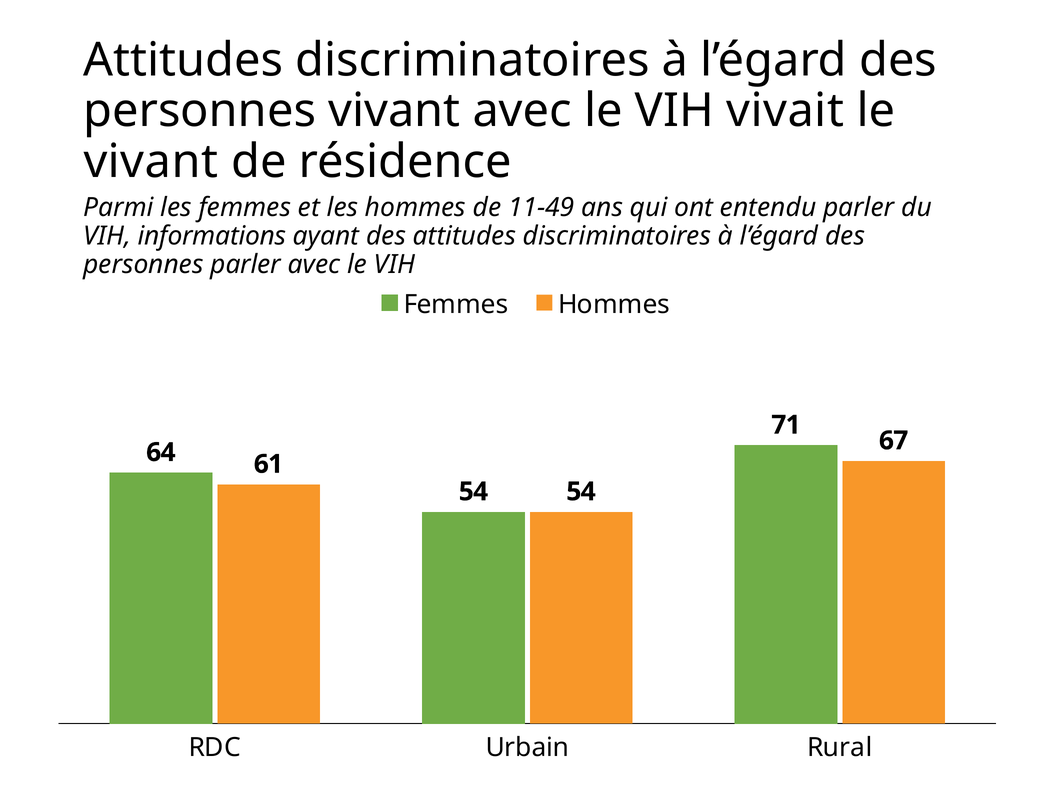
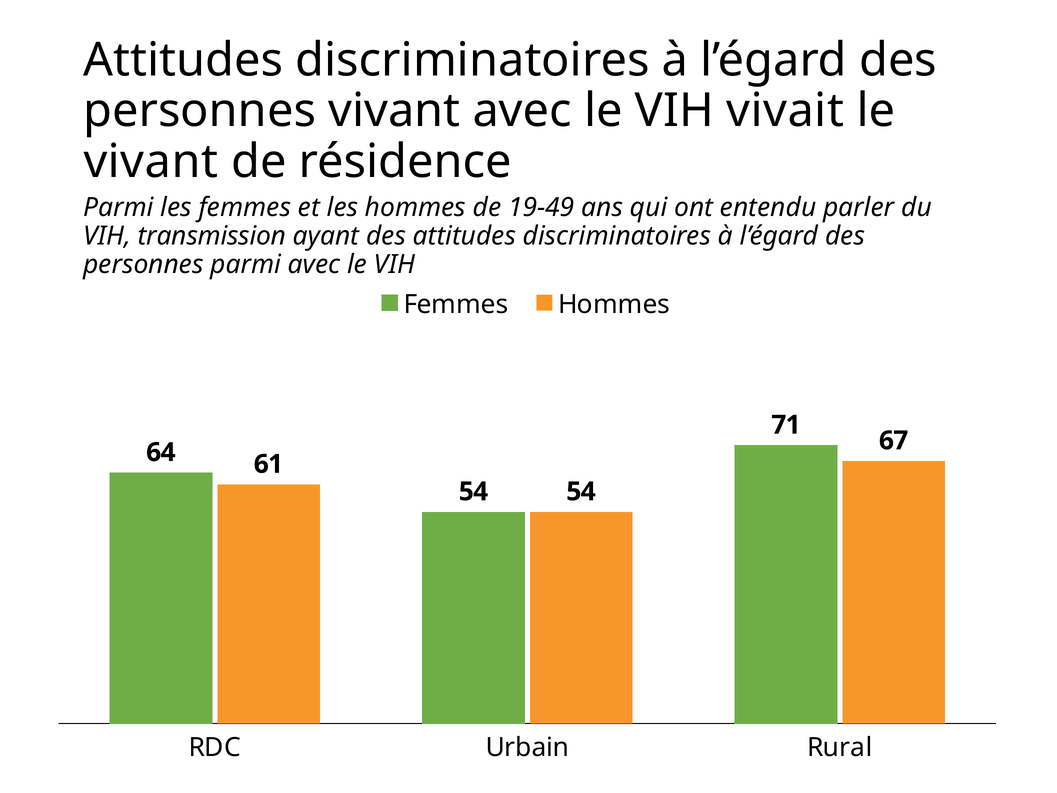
11-49: 11-49 -> 19-49 (541, 207)
informations: informations -> transmission (212, 236)
personnes parler: parler -> parmi (246, 265)
